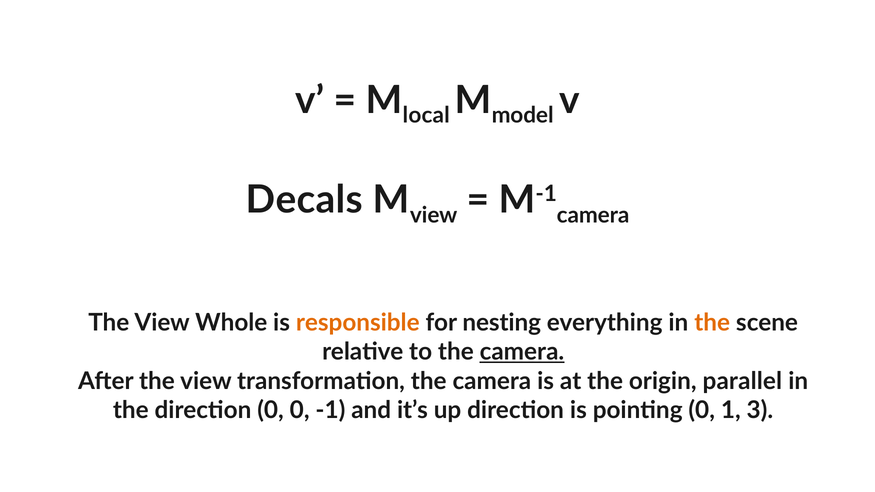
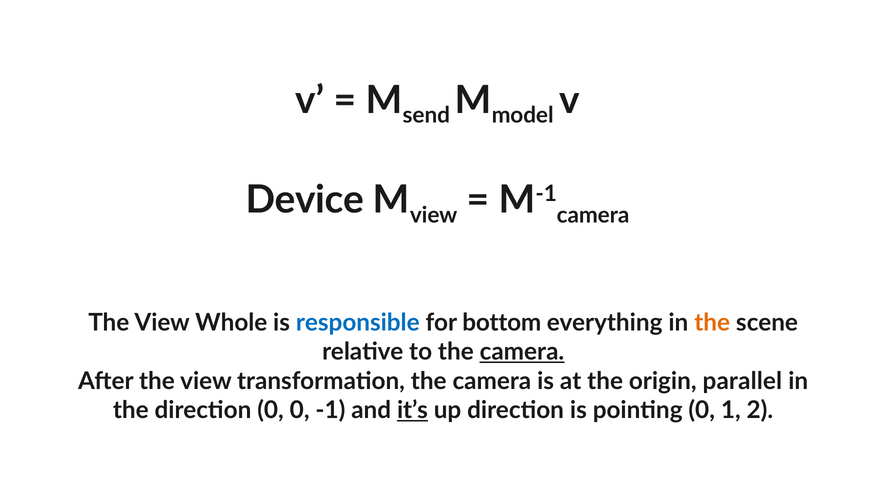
local: local -> send (426, 115)
Decals: Decals -> Device (305, 200)
responsible colour: orange -> blue (358, 323)
nesting: nesting -> bottom (502, 323)
it’s underline: none -> present (412, 410)
3: 3 -> 2 (760, 410)
